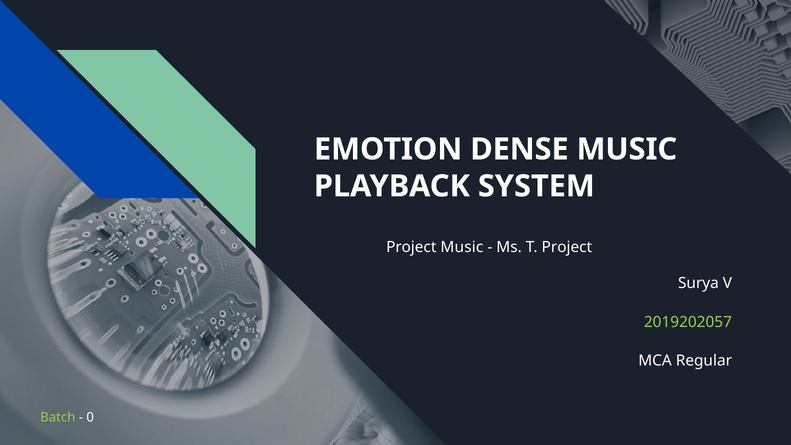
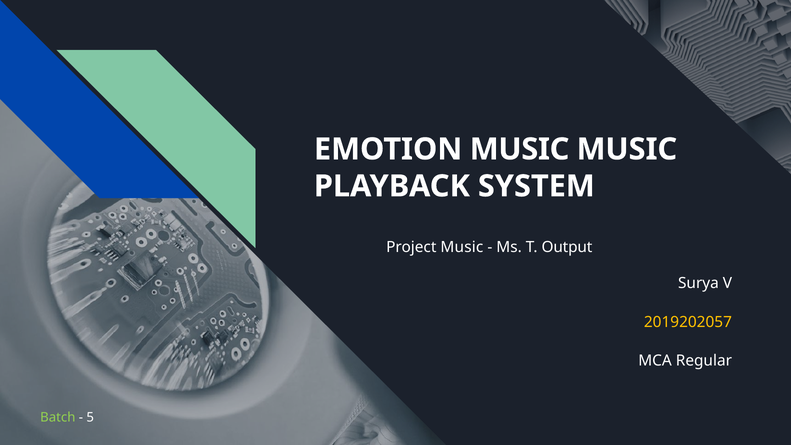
EMOTION DENSE: DENSE -> MUSIC (520, 149)
T Project: Project -> Output (567, 247)
2019202057 colour: light green -> yellow (688, 322)
0: 0 -> 5 (90, 417)
